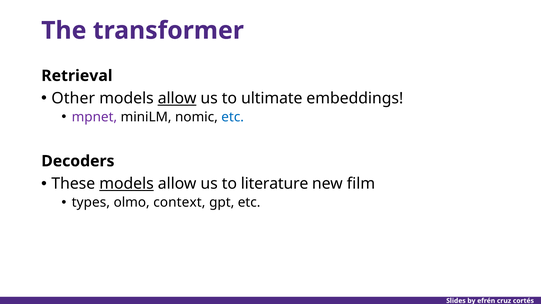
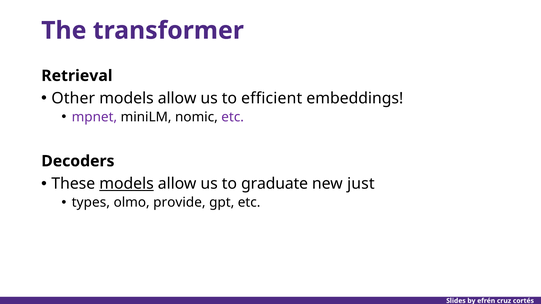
allow underline: present -> none (177, 99)
ultimate: ultimate -> efficient (272, 99)
etc colour: blue -> purple (233, 117)
literature: literature -> graduate (275, 184)
film: film -> just (361, 184)
context: context -> provide (179, 203)
